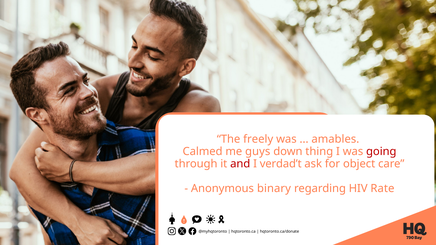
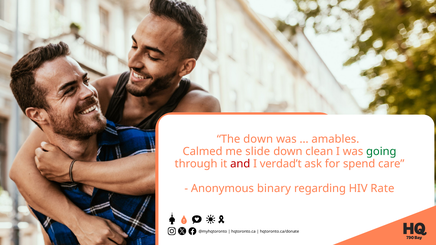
The freely: freely -> down (258, 139)
guys: guys -> slide (258, 152)
thing: thing -> clean (319, 152)
going colour: red -> green (381, 152)
object: object -> spend (359, 164)
